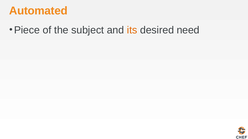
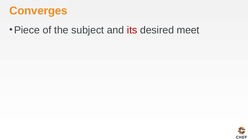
Automated: Automated -> Converges (38, 11)
its colour: orange -> red (132, 30)
need: need -> meet (188, 30)
